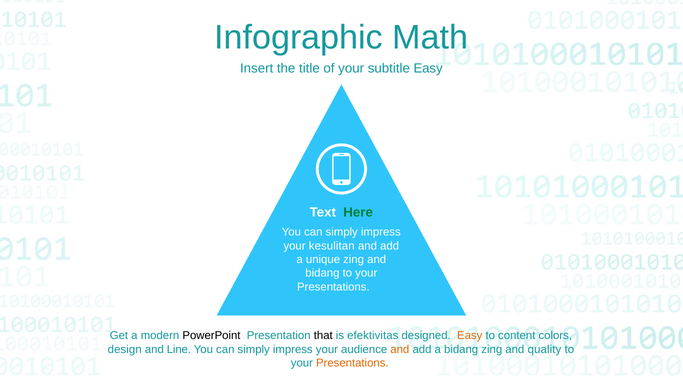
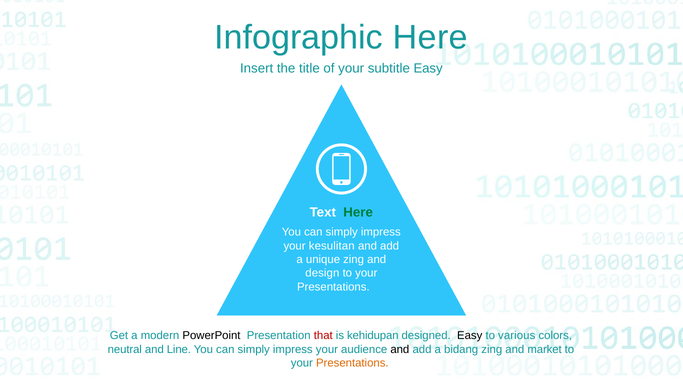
Infographic Math: Math -> Here (430, 37)
bidang: bidang -> design (322, 273)
that colour: black -> red (323, 336)
efektivitas: efektivitas -> kehidupan (373, 336)
Easy colour: orange -> black (470, 336)
content: content -> various (517, 336)
design: design -> neutral (125, 349)
and colour: orange -> black (400, 349)
quality: quality -> market (545, 349)
